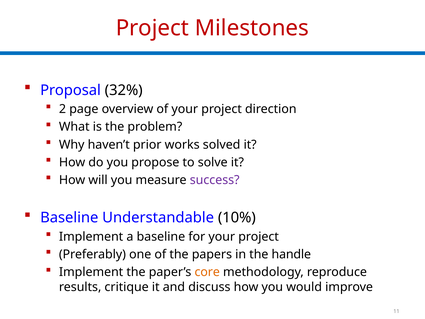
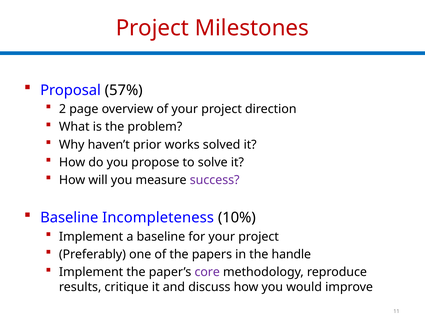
32%: 32% -> 57% (124, 90)
Understandable: Understandable -> Incompleteness (158, 218)
core colour: orange -> purple (207, 272)
